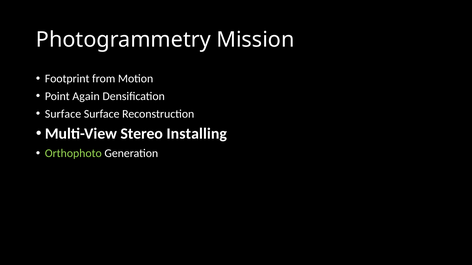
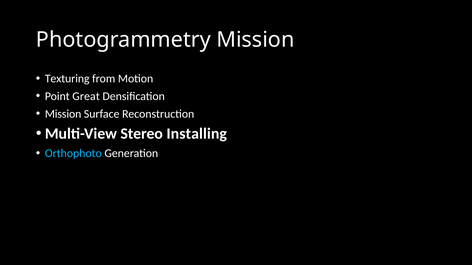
Footprint: Footprint -> Texturing (67, 79)
Again: Again -> Great (86, 96)
Surface: Surface -> Mission (63, 114)
Orthophoto colour: light green -> light blue (73, 154)
